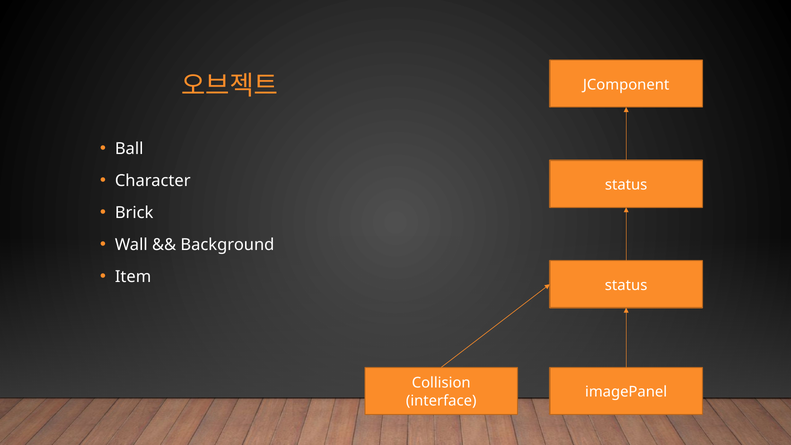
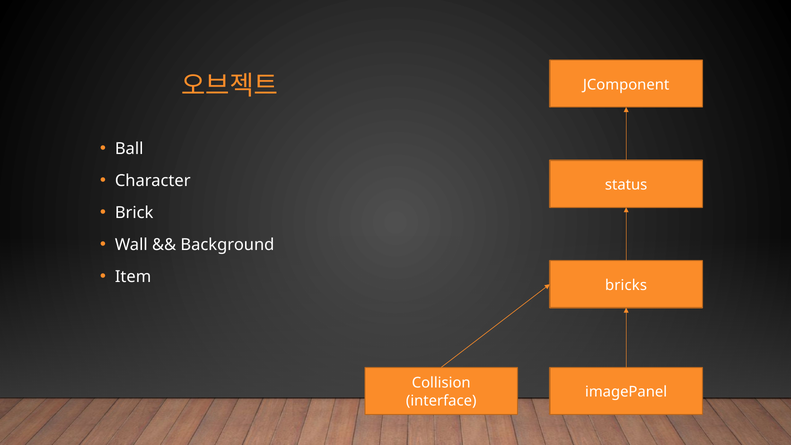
status: status -> bricks (626, 285)
